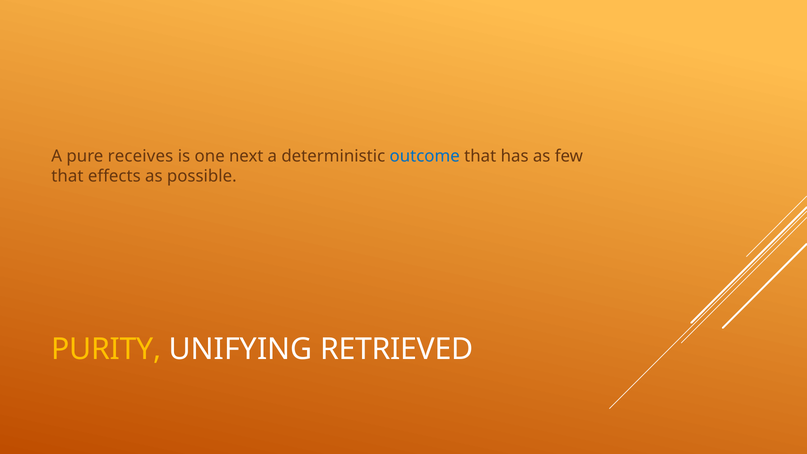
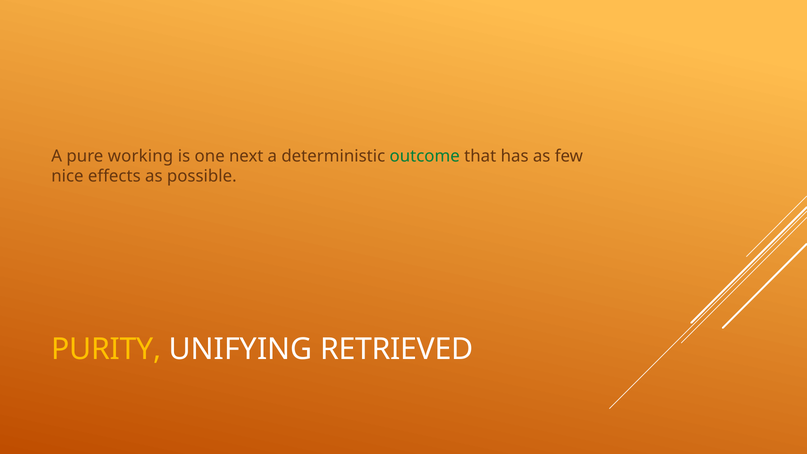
receives: receives -> working (140, 156)
outcome colour: blue -> green (425, 156)
that: that -> nice (67, 176)
